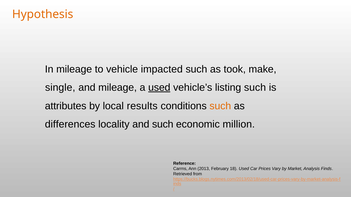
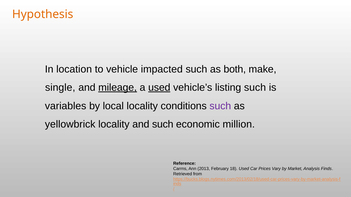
In mileage: mileage -> location (74, 69)
took: took -> both (235, 69)
mileage underline: none -> present (118, 88)
attributes: attributes -> variables (66, 106)
local results: results -> locality (142, 106)
such colour: orange -> purple (220, 106)
differences: differences -> yellowbrick (70, 125)
